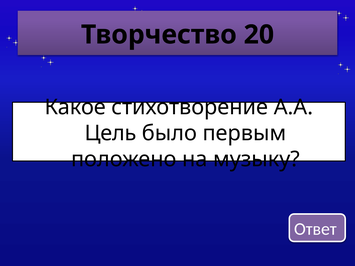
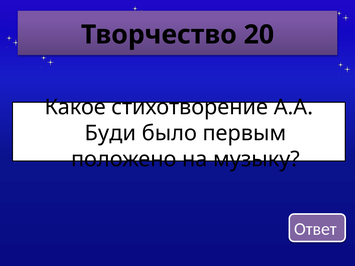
Цель: Цель -> Буди (110, 133)
